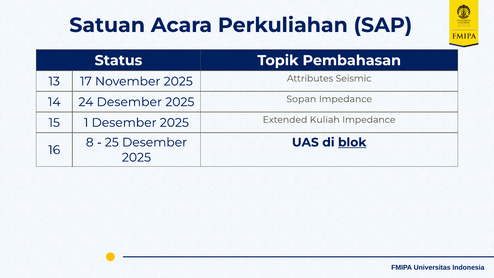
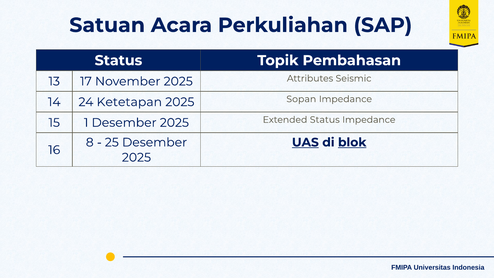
24 Desember: Desember -> Ketetapan (129, 102)
Extended Kuliah: Kuliah -> Status (325, 120)
UAS underline: none -> present (305, 142)
